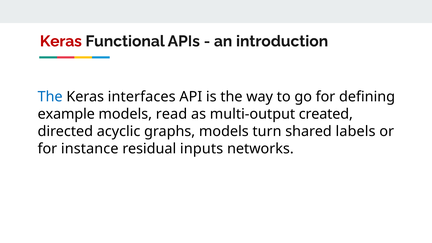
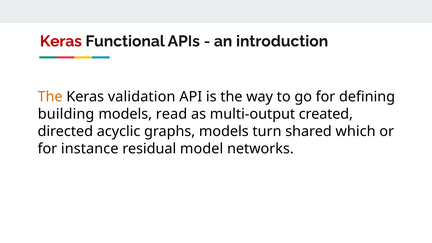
The colour: blue -> orange (50, 97)
interfaces: interfaces -> validation (142, 97)
example: example -> building (66, 114)
labels: labels -> which (356, 131)
inputs: inputs -> model (202, 149)
